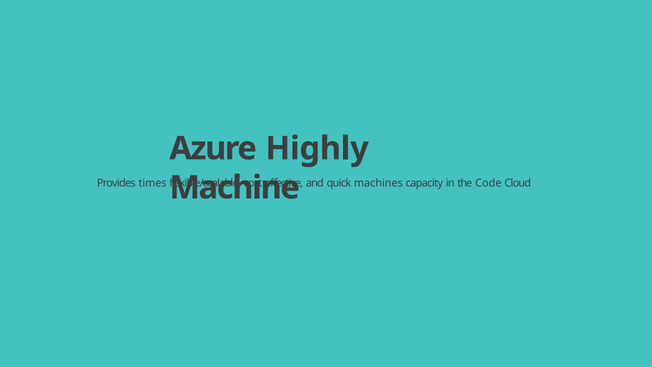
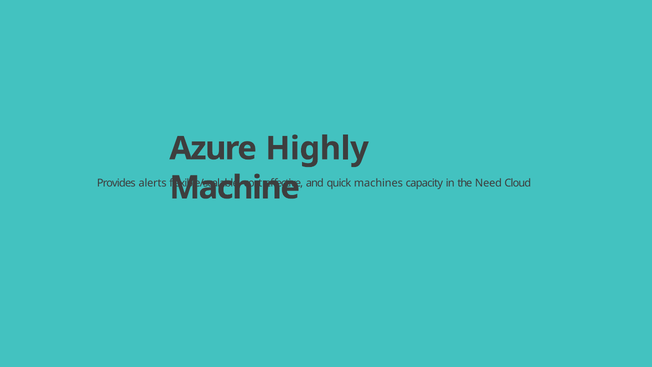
times: times -> alerts (153, 183)
Code: Code -> Need (488, 183)
